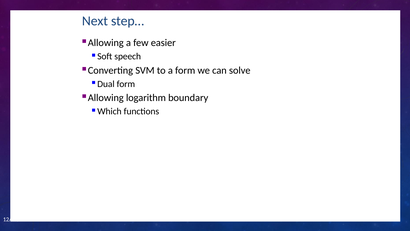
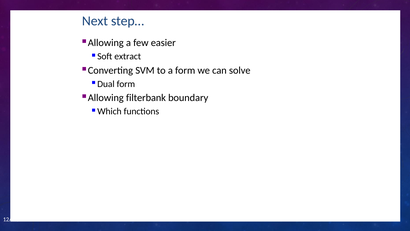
speech: speech -> extract (128, 56)
logarithm: logarithm -> filterbank (146, 98)
